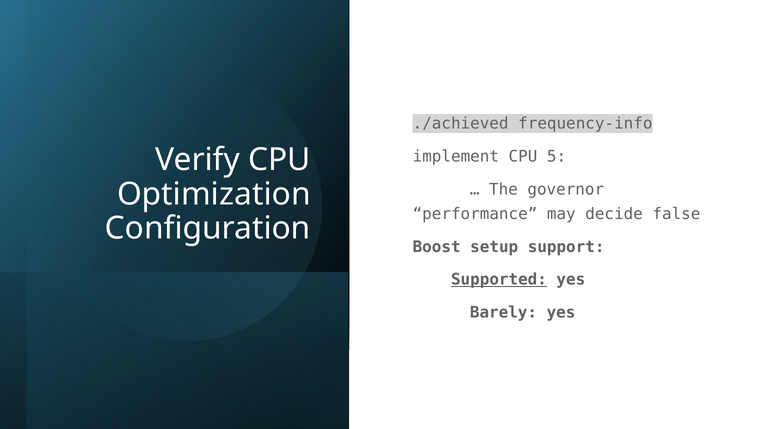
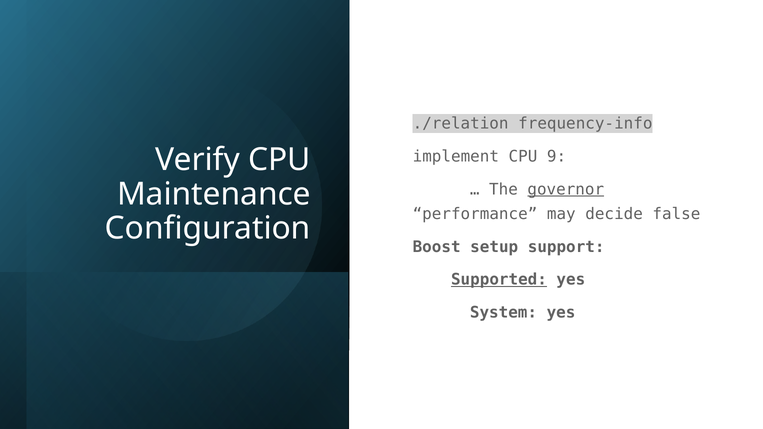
./achieved: ./achieved -> ./relation (461, 124)
5: 5 -> 9 (557, 157)
governor underline: none -> present (566, 189)
Optimization: Optimization -> Maintenance (214, 194)
Barely: Barely -> System (503, 313)
